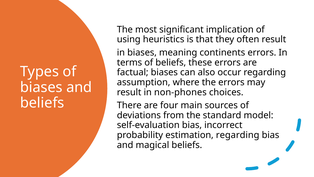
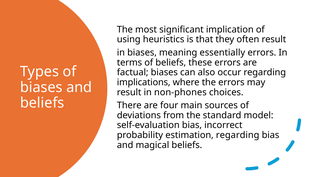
continents: continents -> essentially (222, 53)
assumption: assumption -> implications (144, 82)
